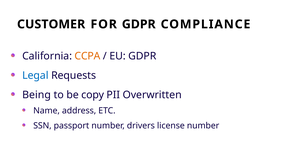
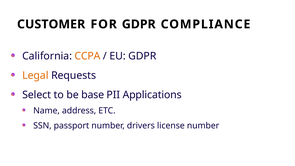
Legal colour: blue -> orange (35, 75)
Being: Being -> Select (37, 95)
copy: copy -> base (93, 95)
Overwritten: Overwritten -> Applications (152, 95)
